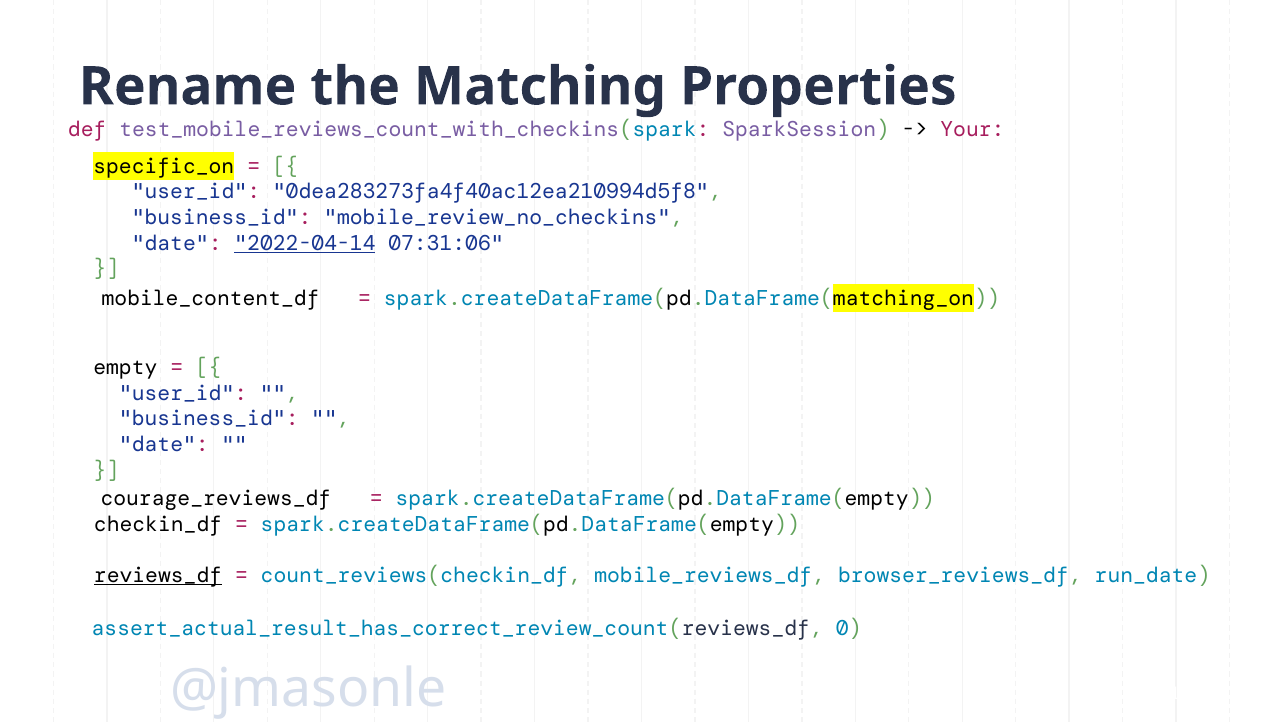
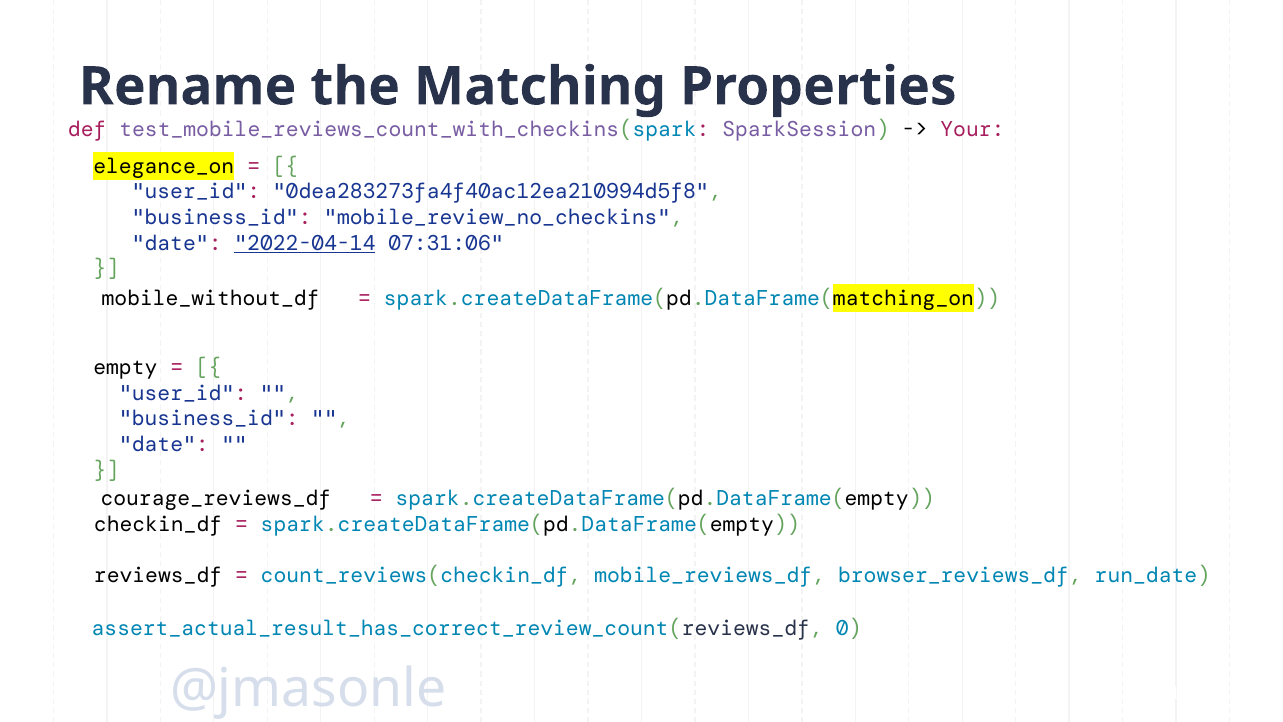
specific_on: specific_on -> elegance_on (164, 166)
mobile_content_df: mobile_content_df -> mobile_without_df (211, 298)
reviews_df underline: present -> none (158, 575)
